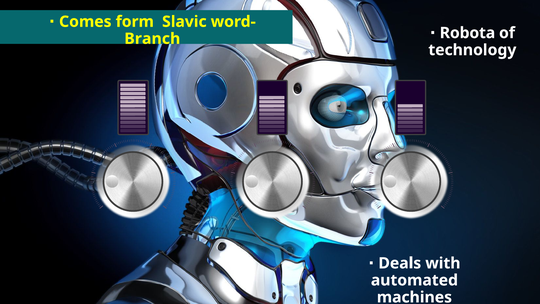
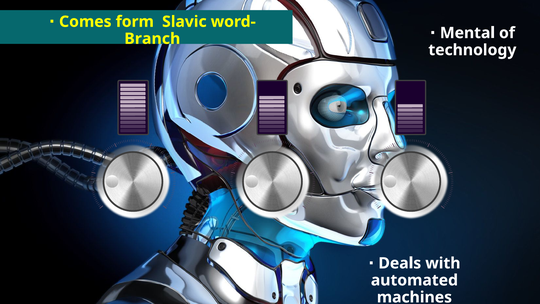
Robota: Robota -> Mental (467, 33)
